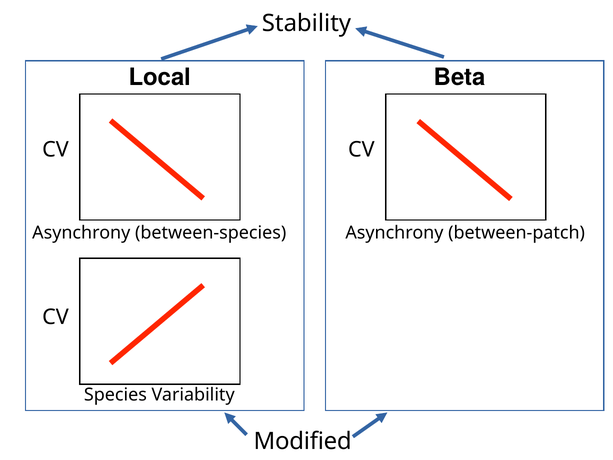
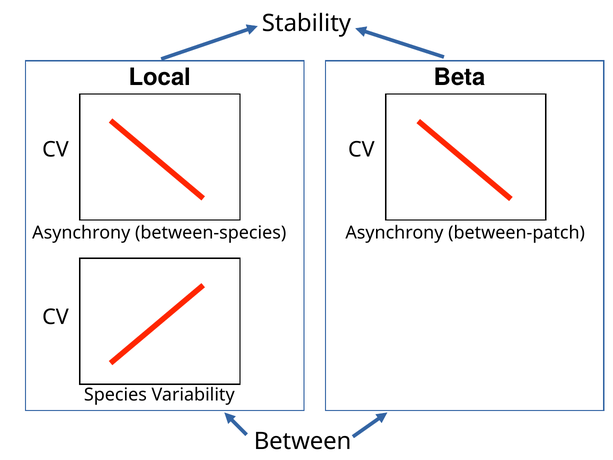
Modified: Modified -> Between (303, 441)
